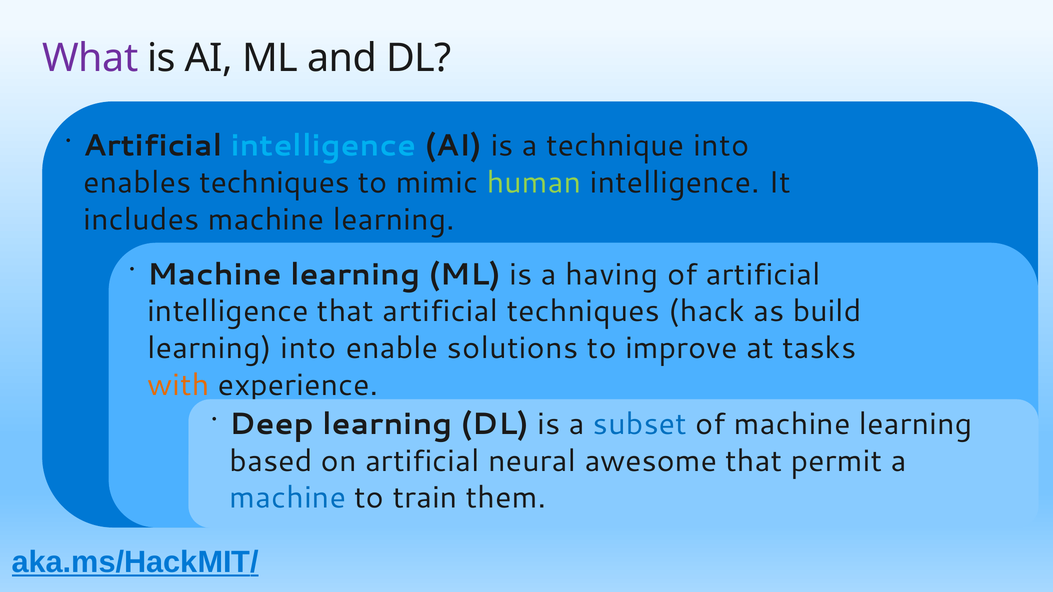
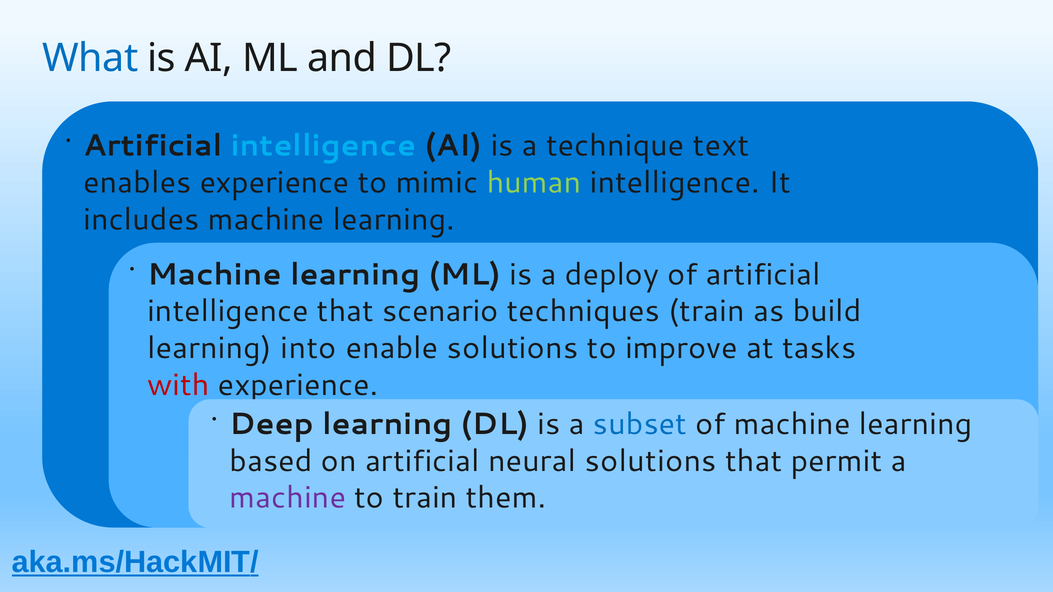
What colour: purple -> blue (90, 58)
technique into: into -> text (721, 146)
enables techniques: techniques -> experience (275, 183)
having: having -> deploy (612, 275)
that artificial: artificial -> scenario (441, 311)
techniques hack: hack -> train (707, 311)
with colour: orange -> red (178, 385)
neural awesome: awesome -> solutions (651, 461)
machine colour: blue -> purple (288, 498)
